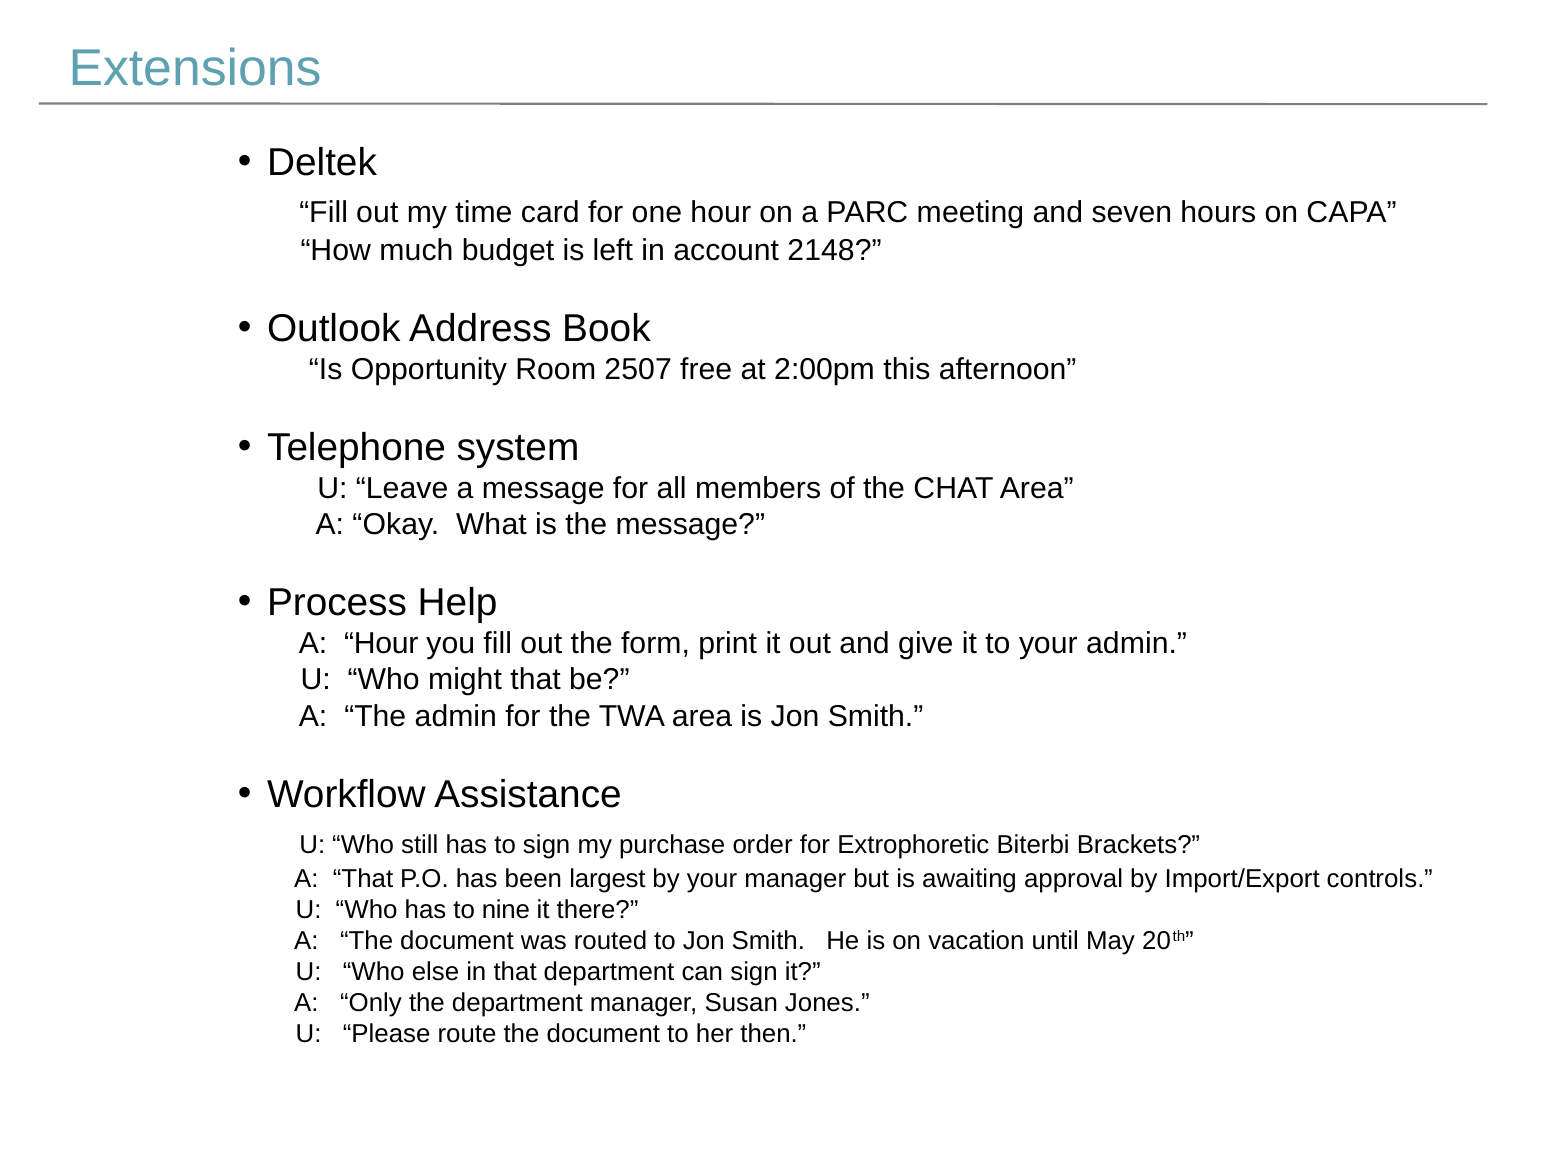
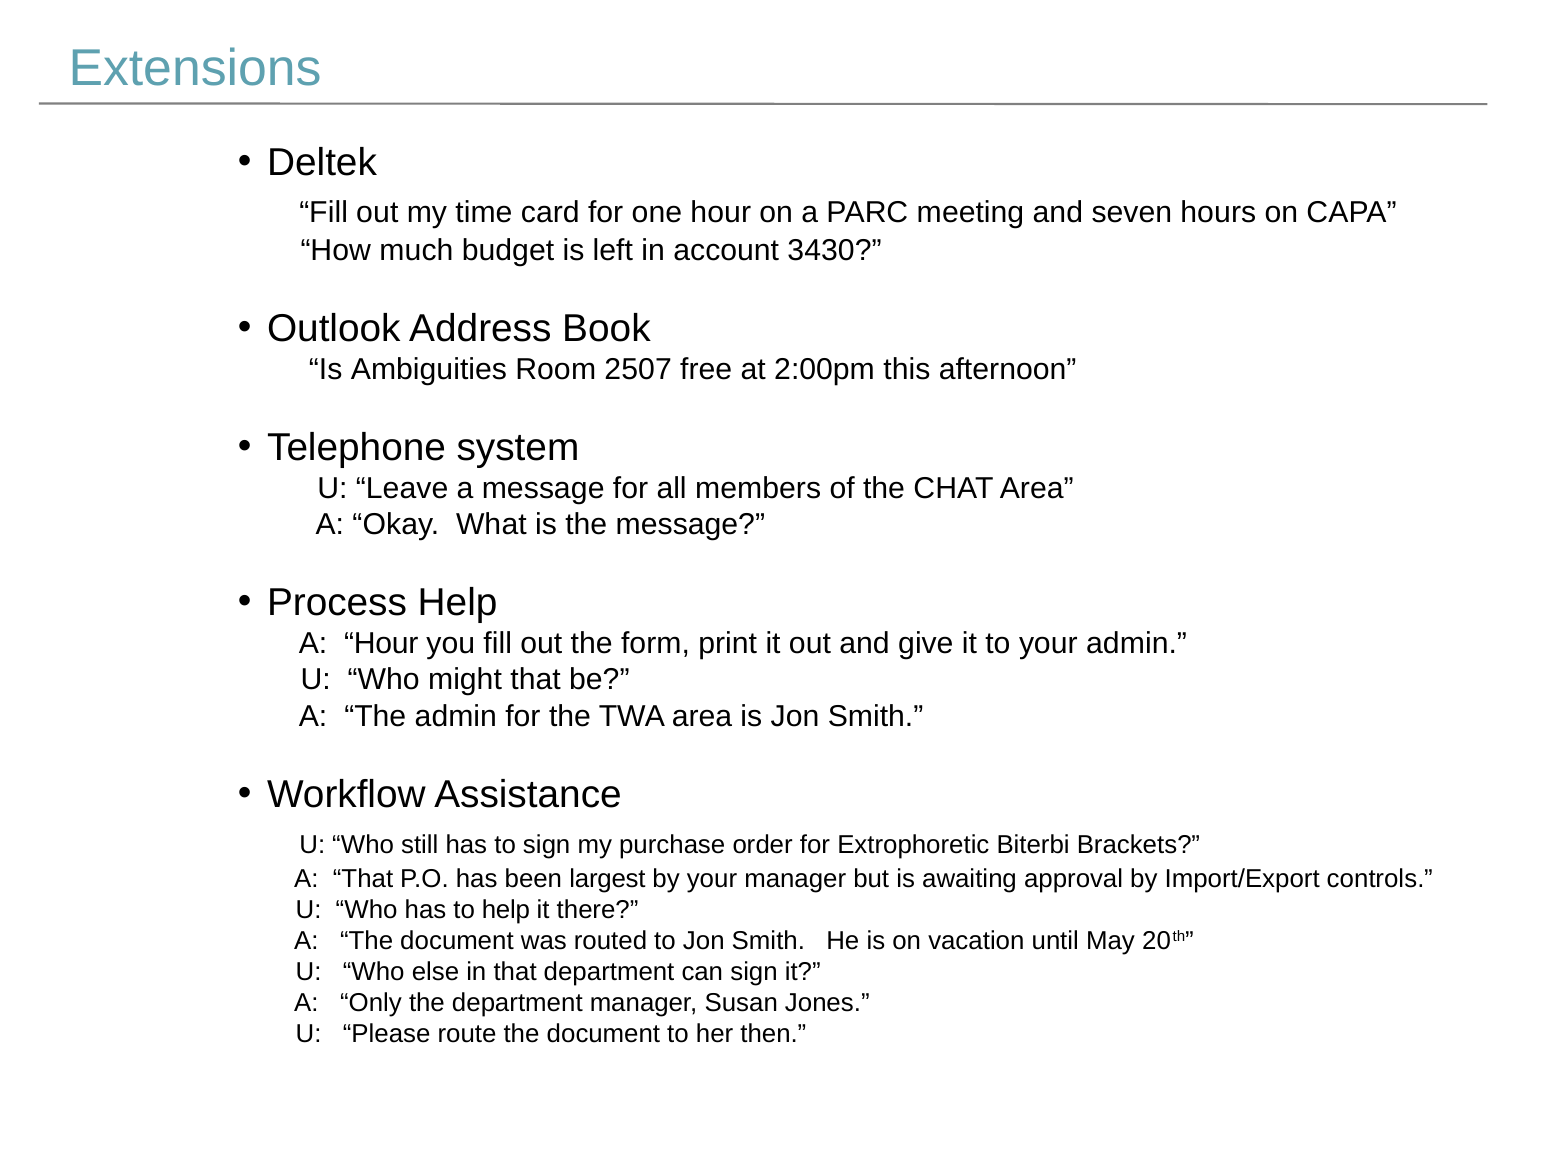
2148: 2148 -> 3430 (835, 250)
Opportunity: Opportunity -> Ambiguities (429, 369)
to nine: nine -> help (506, 910)
